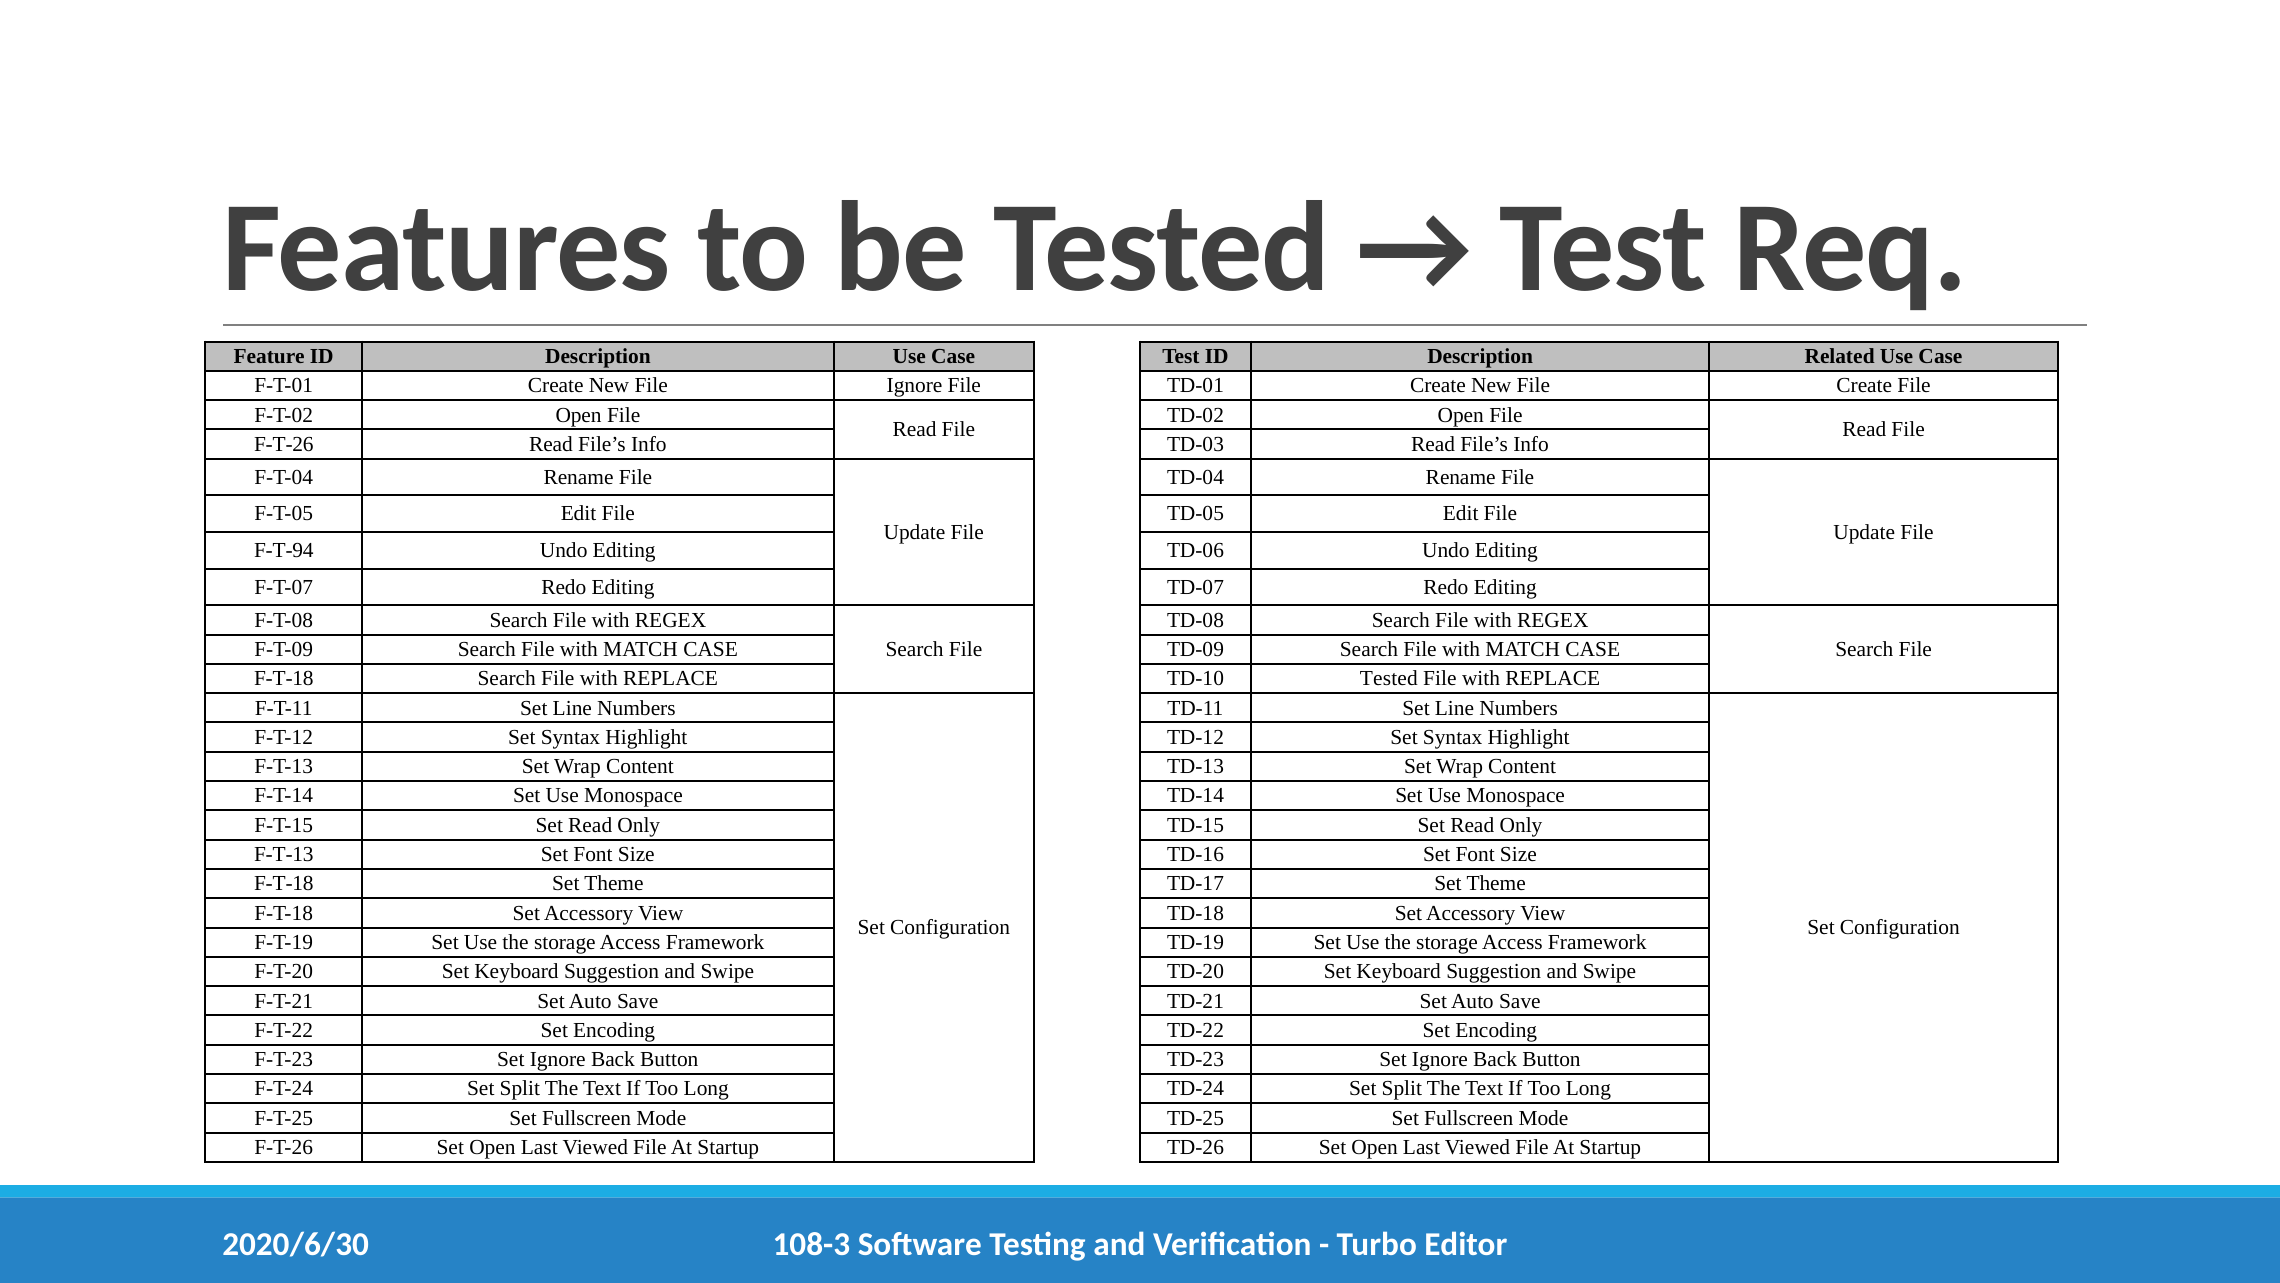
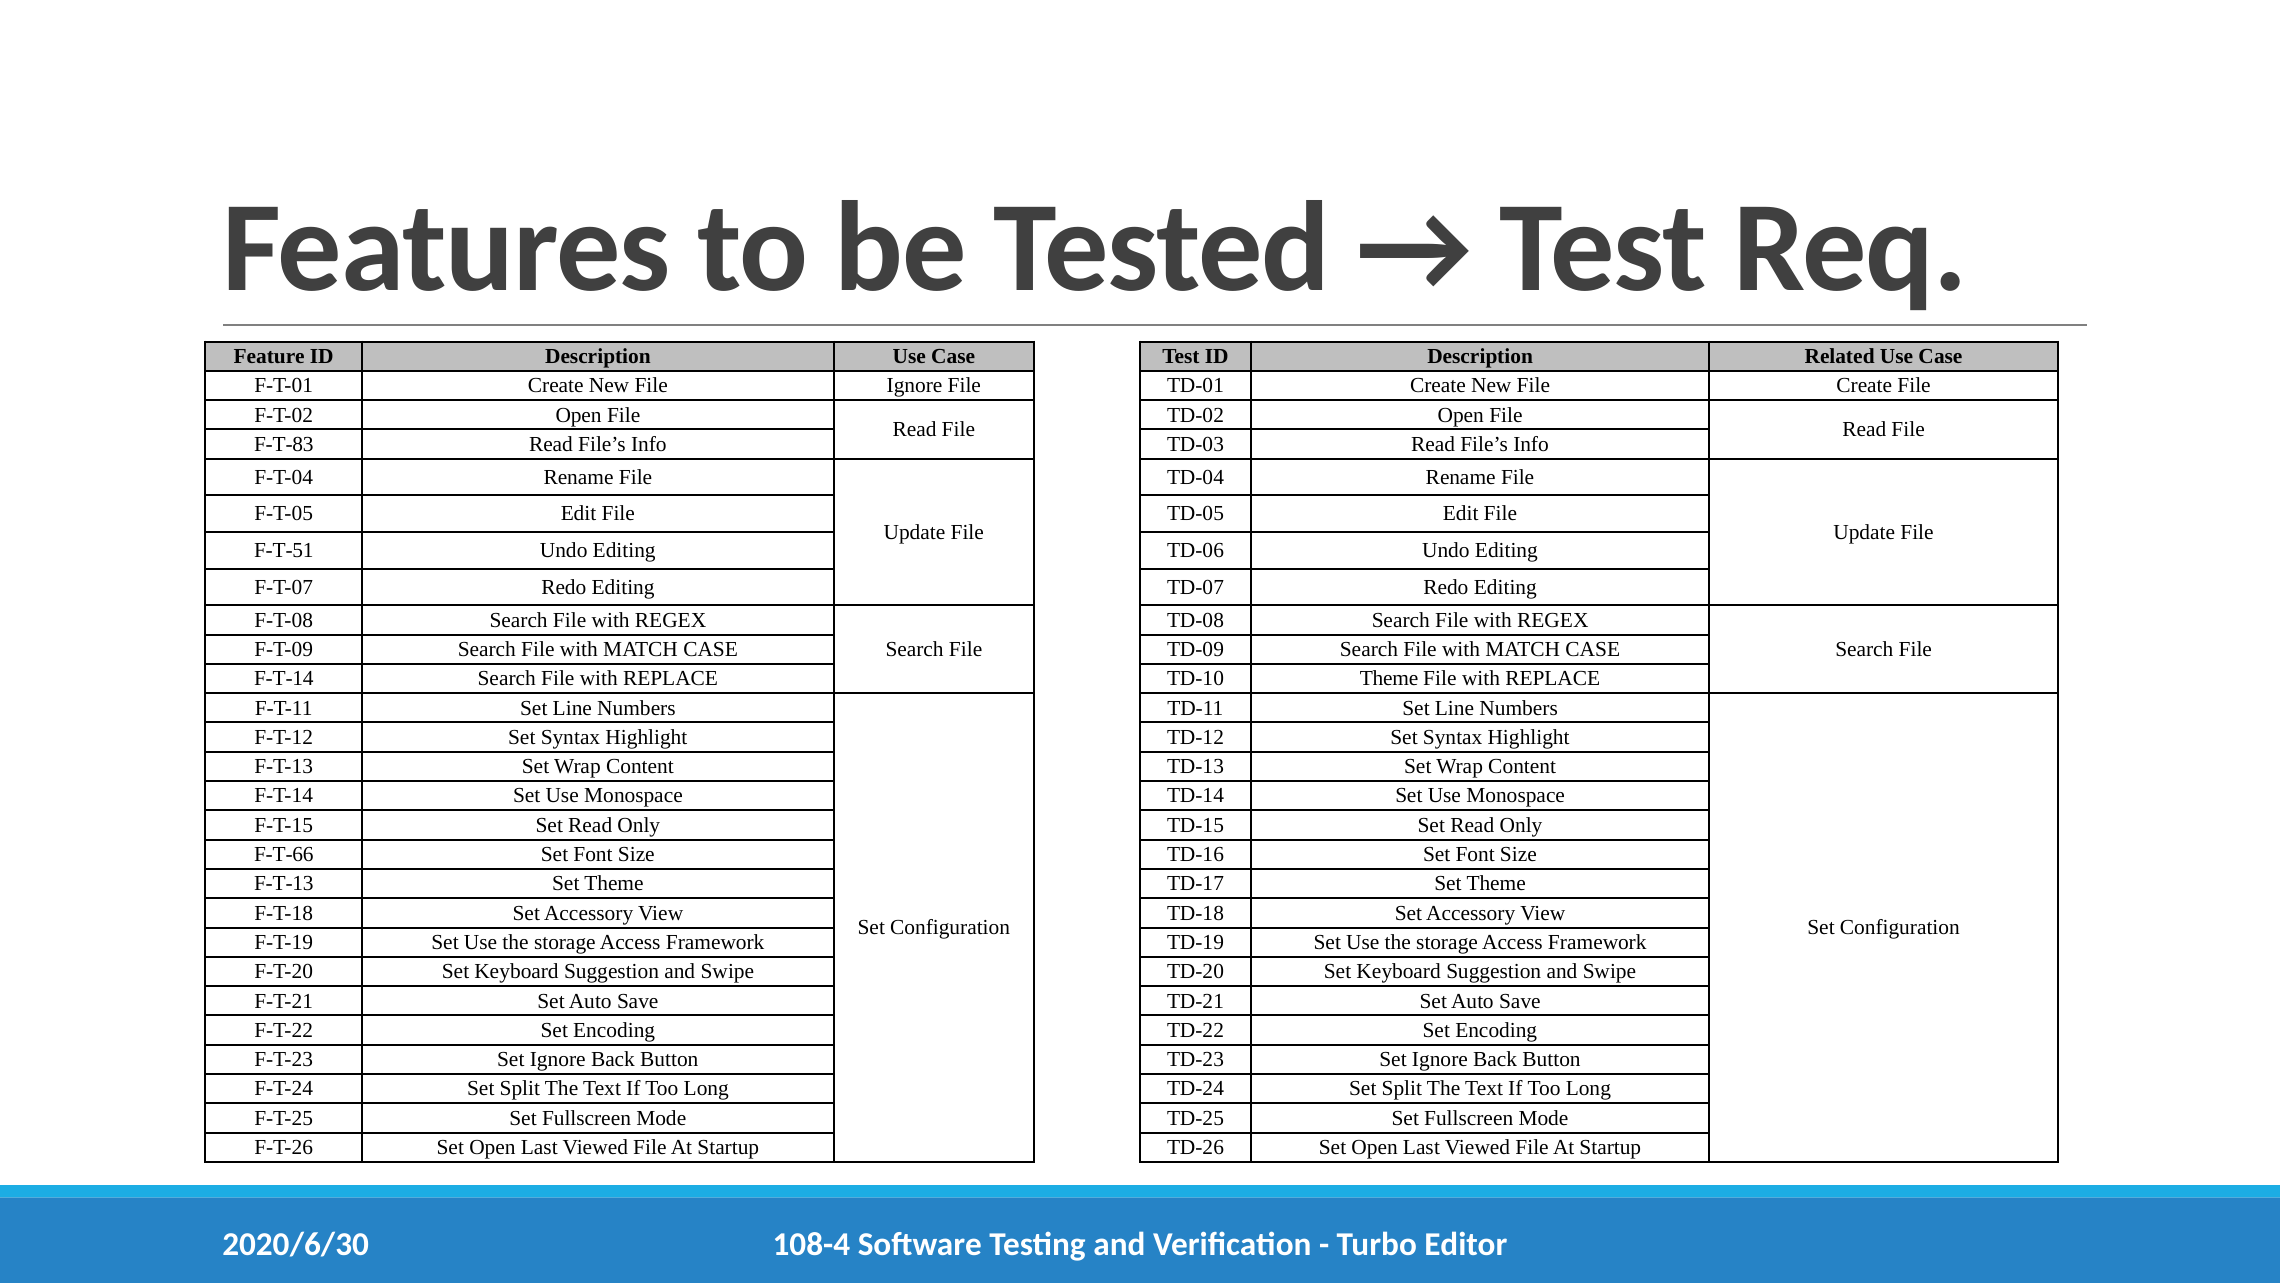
F-T-26: F-T-26 -> F-T-83 (284, 444)
F-T-94: F-T-94 -> F-T-51 (284, 550)
F-T-18: F-T-18 -> F-T-14 (284, 678)
TD-10 Tested: Tested -> Theme (1389, 678)
F-T-13: F-T-13 -> F-T-66 (284, 854)
F-T-18: F-T-18 -> F-T-13 (284, 883)
108-3: 108-3 -> 108-4 (811, 1244)
